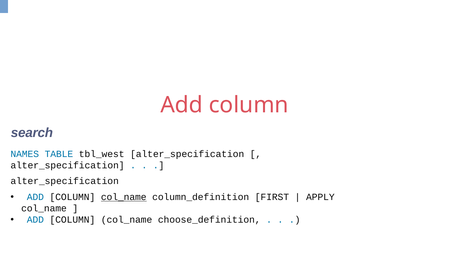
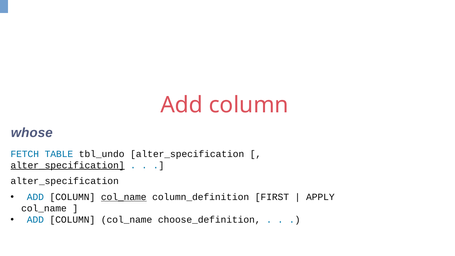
search: search -> whose (32, 133)
NAMES: NAMES -> FETCH (25, 154)
tbl_west: tbl_west -> tbl_undo (102, 154)
alter_specification underline: none -> present (68, 165)
